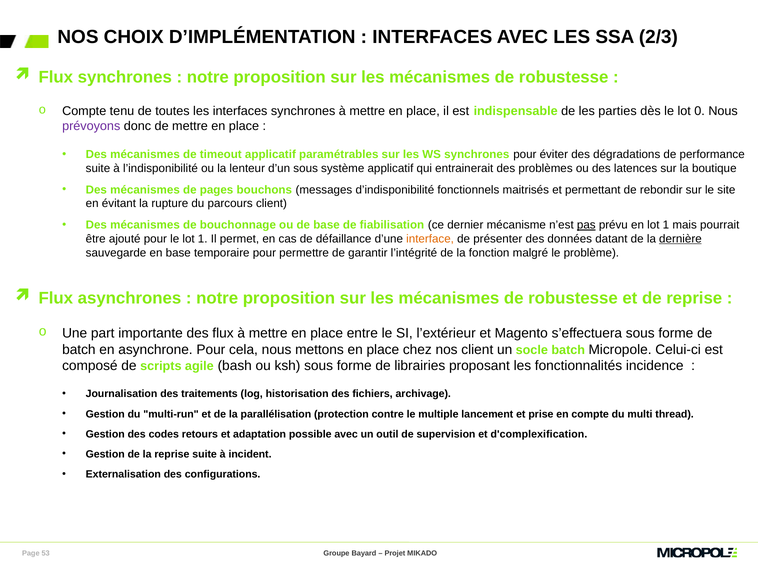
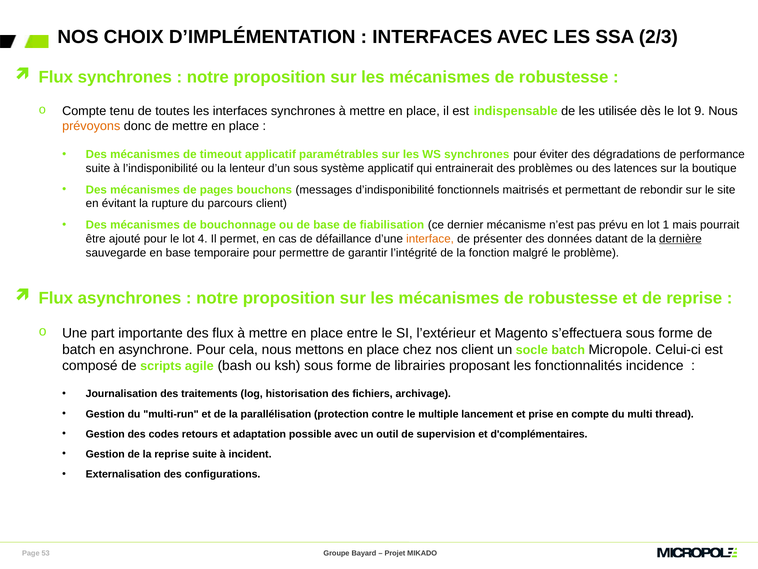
parties: parties -> utilisée (618, 111)
0: 0 -> 9 (700, 111)
prévoyons colour: purple -> orange (91, 126)
pas underline: present -> none (586, 225)
le lot 1: 1 -> 4 (203, 239)
d'complexification: d'complexification -> d'complémentaires (539, 434)
